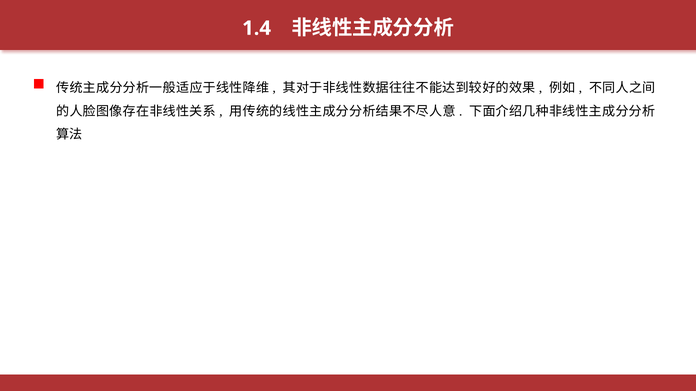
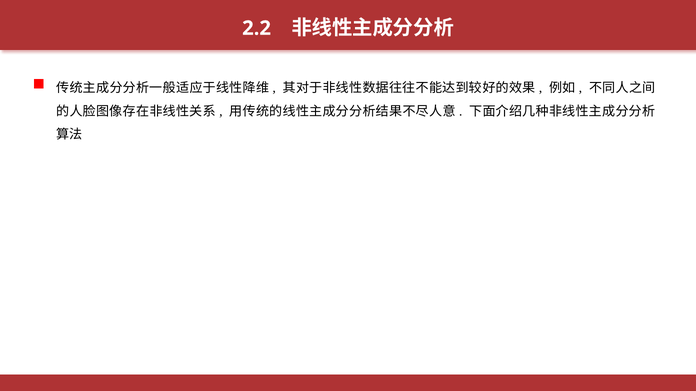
1.4: 1.4 -> 2.2 (257, 28)
